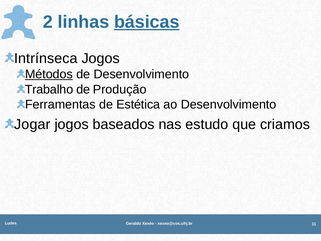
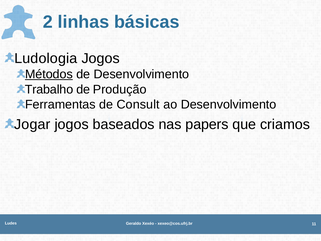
básicas underline: present -> none (147, 22)
Intrínseca: Intrínseca -> Ludologia (46, 58)
Estética: Estética -> Consult (138, 104)
estudo: estudo -> papers (207, 124)
